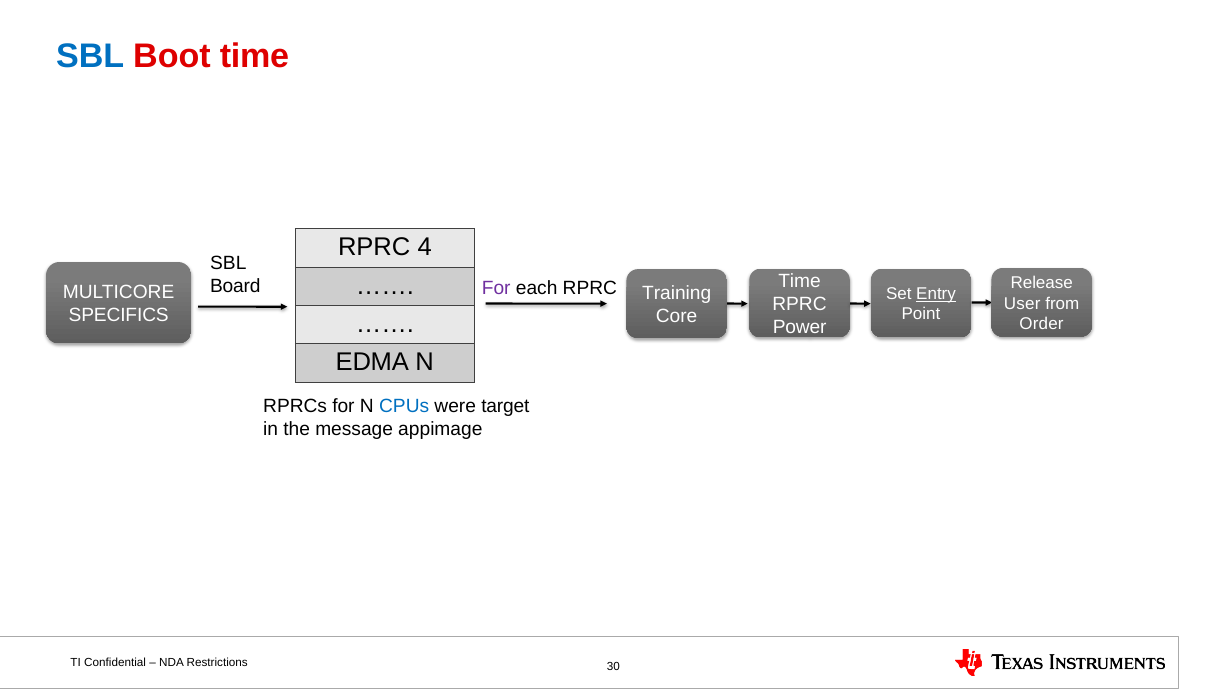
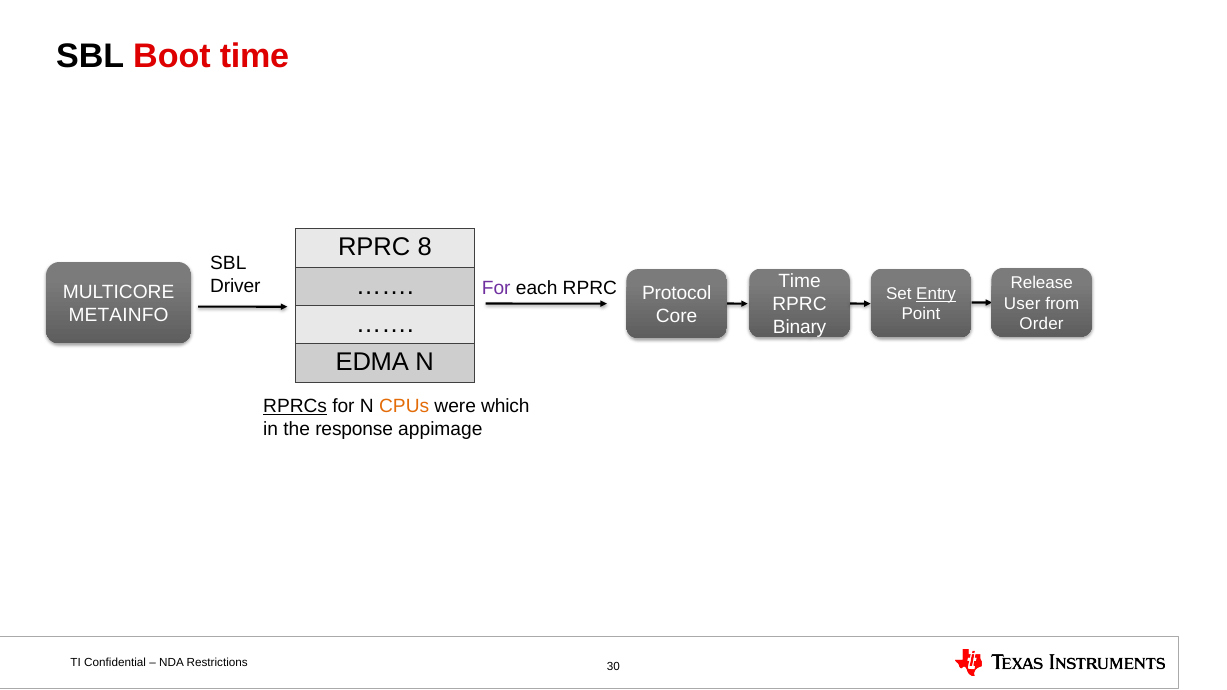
SBL colour: blue -> black (90, 57)
4: 4 -> 8 (425, 247)
Board: Board -> Driver (235, 286)
Training: Training -> Protocol (677, 293)
SPECIFICS: SPECIFICS -> METAINFO (119, 316)
Power: Power -> Binary (800, 327)
RPRCs underline: none -> present (295, 406)
CPUs colour: blue -> orange (404, 406)
target: target -> which (505, 406)
message: message -> response (354, 429)
